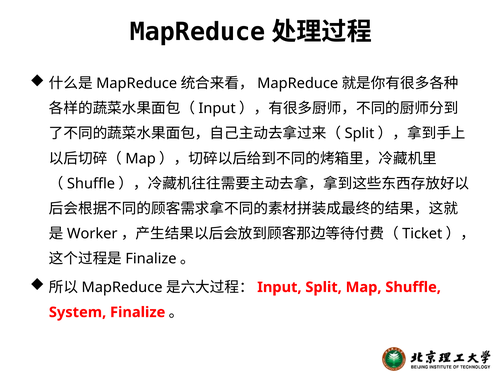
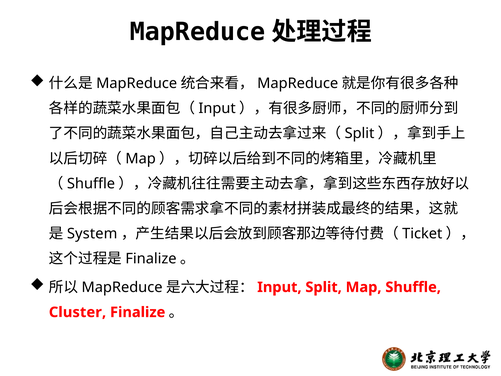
Worker: Worker -> System (92, 234)
System: System -> Cluster (77, 312)
